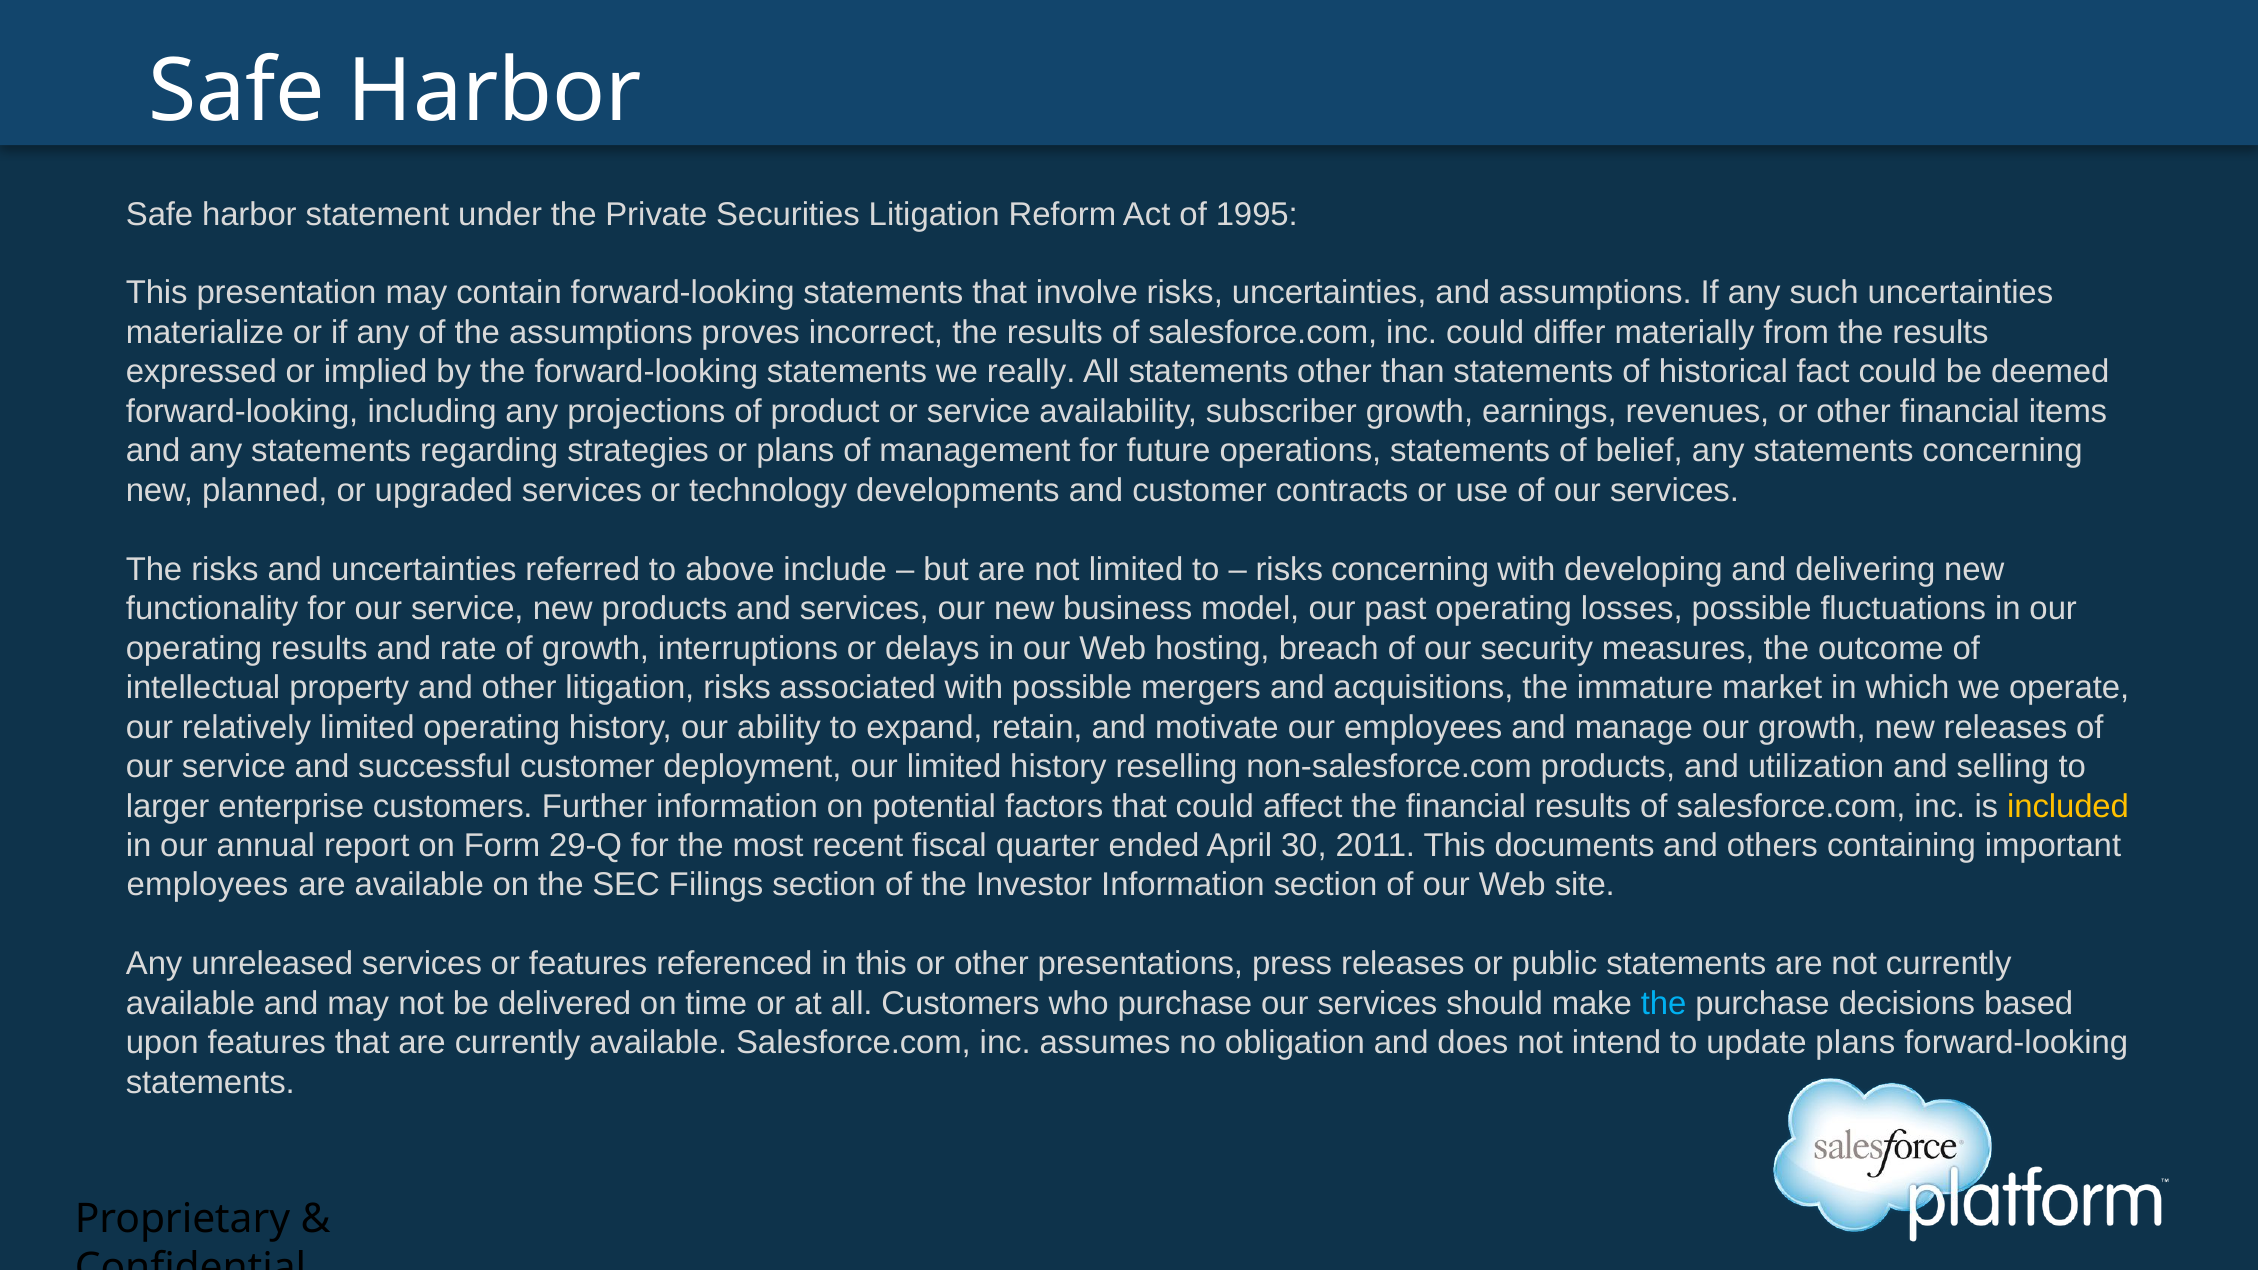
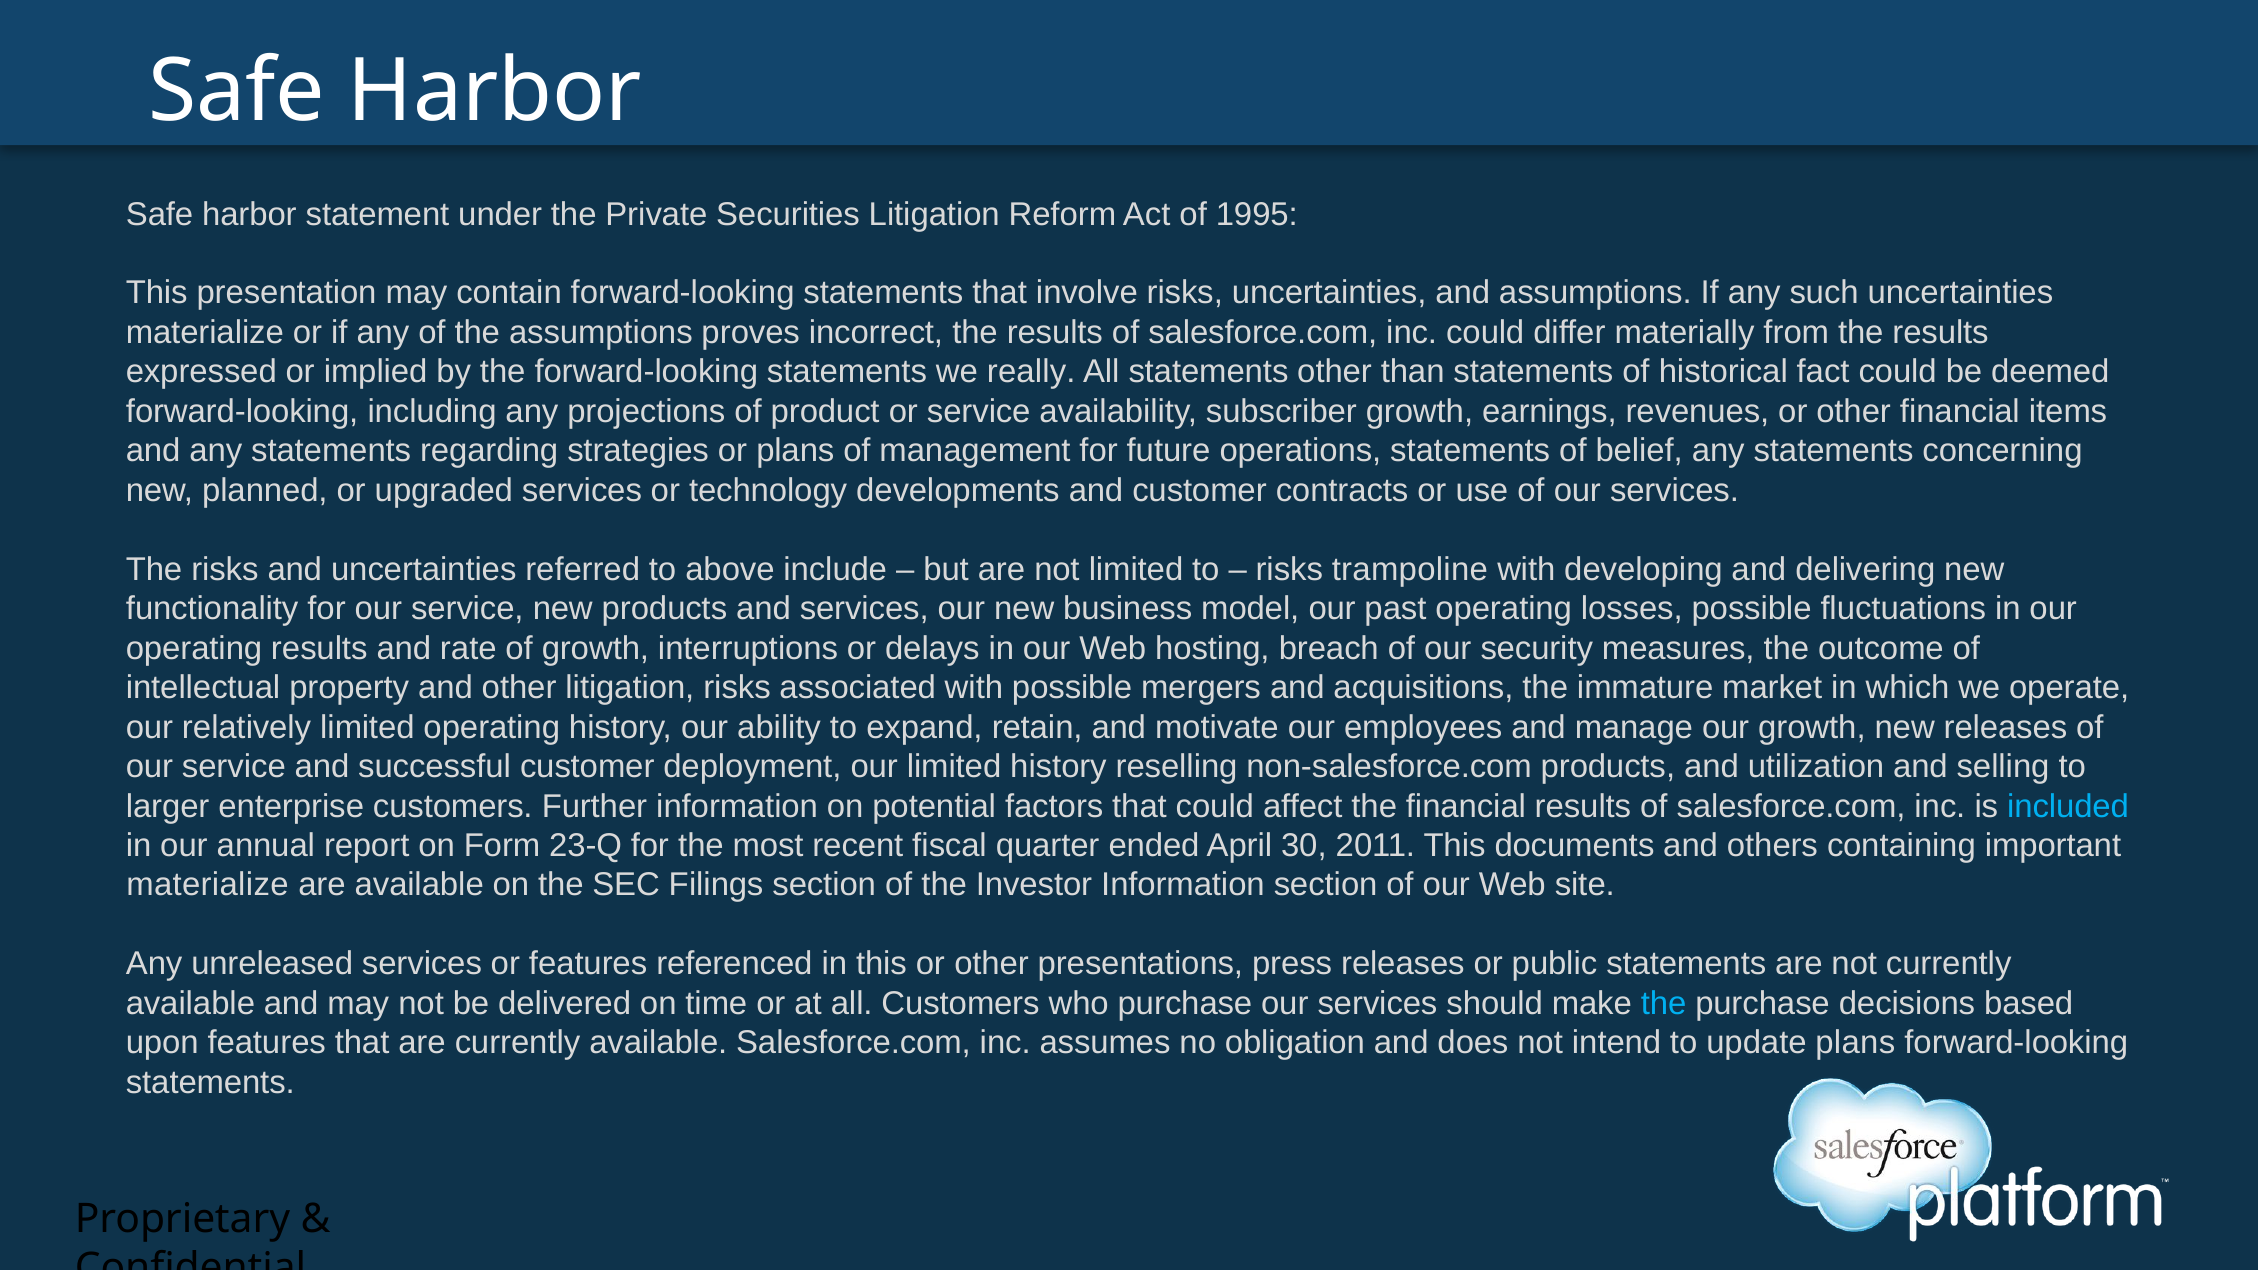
risks concerning: concerning -> trampoline (1410, 569)
included colour: yellow -> light blue (2068, 806)
29-Q: 29-Q -> 23-Q (586, 846)
employees: employees -> materialize (207, 885)
